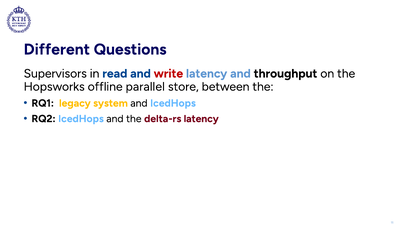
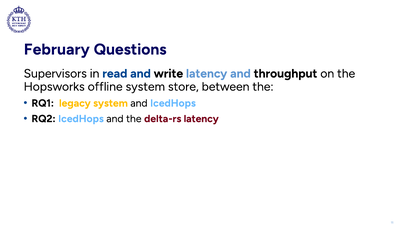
Different: Different -> February (57, 50)
write colour: red -> black (168, 74)
offline parallel: parallel -> system (145, 87)
